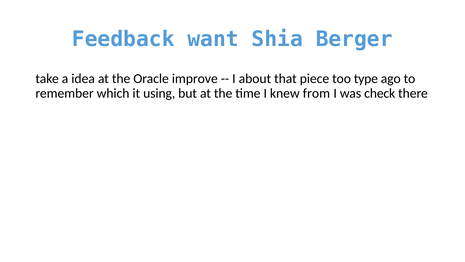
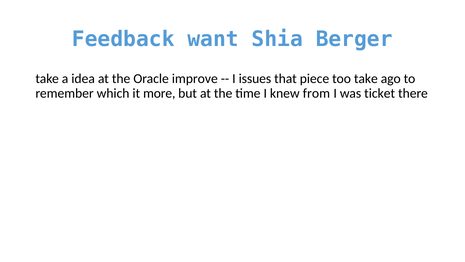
about: about -> issues (255, 79)
too type: type -> take (366, 79)
using: using -> more (159, 93)
check: check -> ticket (380, 93)
